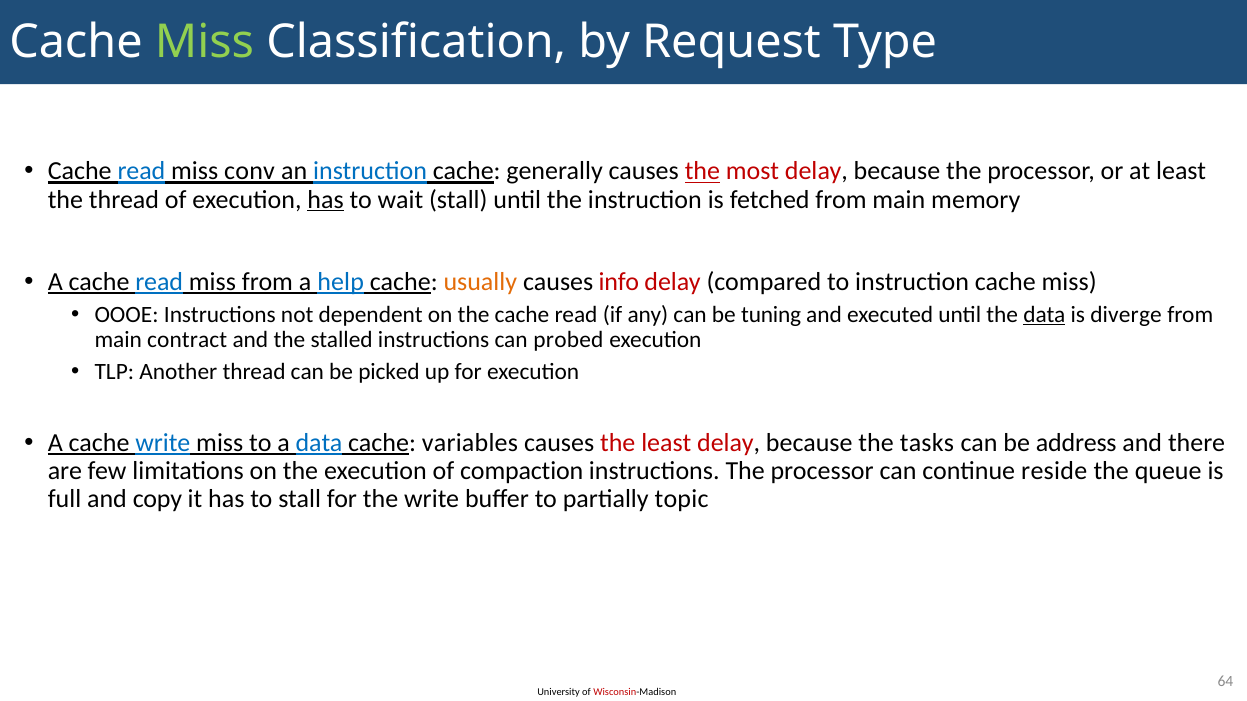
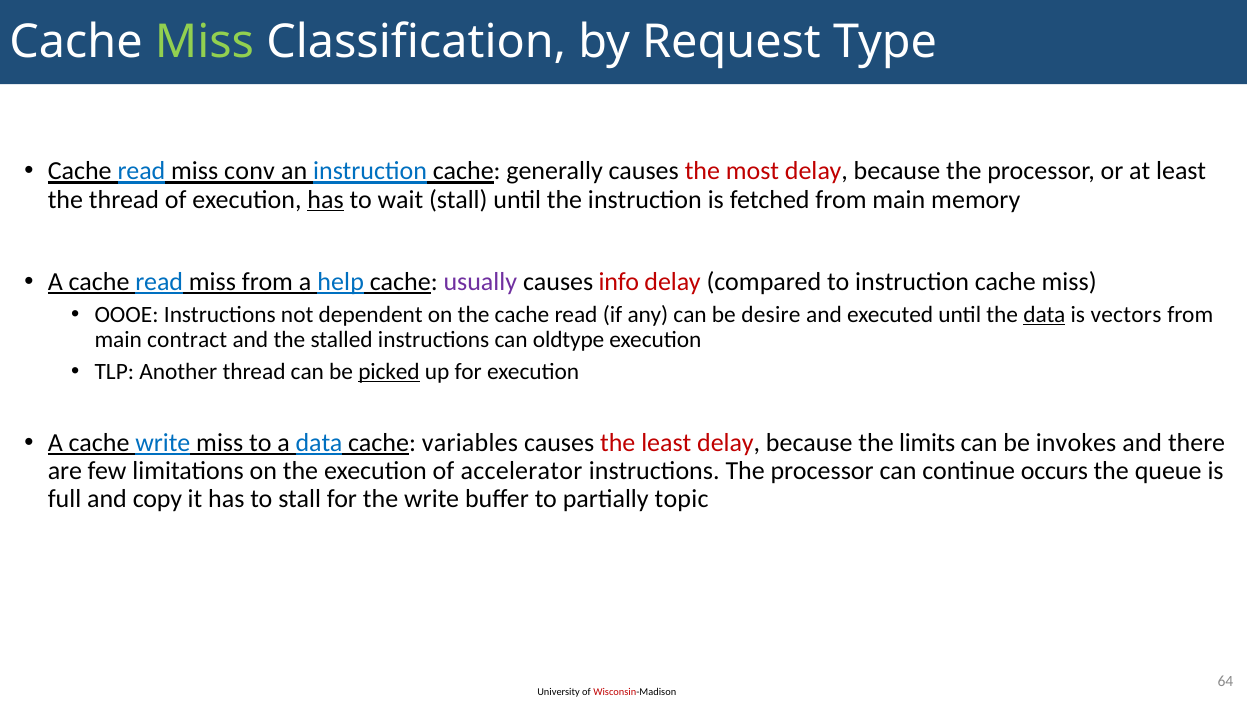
the underline: present -> none (702, 172)
usually colour: orange -> purple (480, 282)
tuning: tuning -> desire (771, 315)
diverge: diverge -> vectors (1126, 315)
probed: probed -> oldtype (569, 340)
picked underline: none -> present (389, 372)
tasks: tasks -> limits (927, 443)
address: address -> invokes (1076, 443)
compaction: compaction -> accelerator (522, 471)
reside: reside -> occurs (1054, 471)
